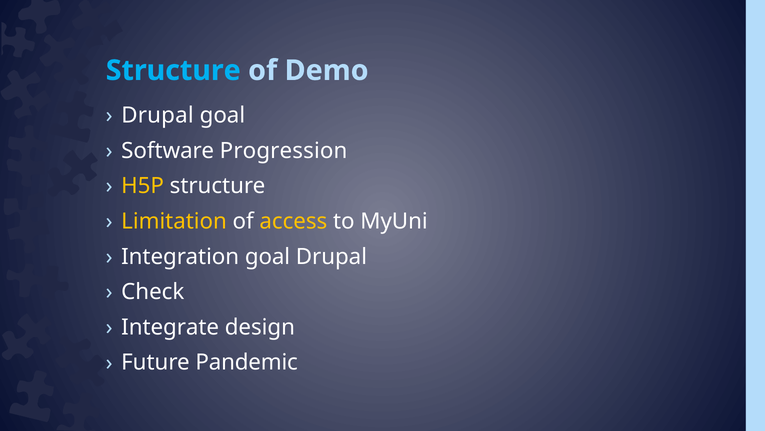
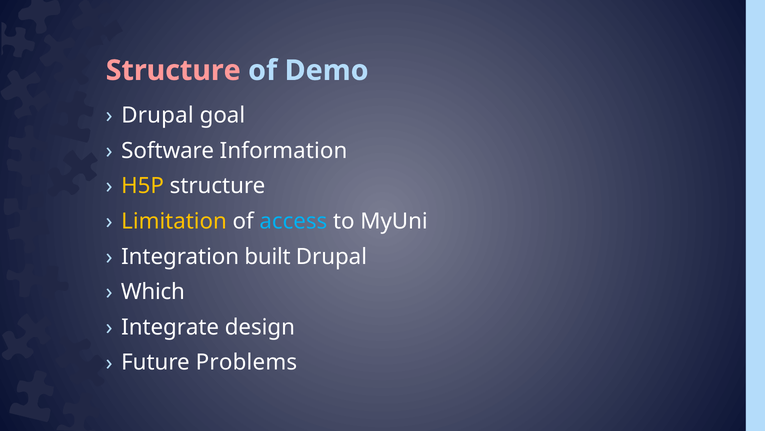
Structure colour: light blue -> pink (173, 70)
Progression: Progression -> Information (284, 151)
access colour: yellow -> light blue (293, 221)
Integration goal: goal -> built (268, 256)
Check: Check -> Which (153, 292)
Pandemic: Pandemic -> Problems (246, 362)
